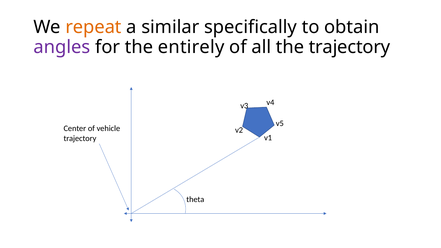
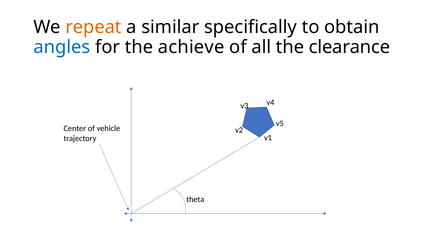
angles colour: purple -> blue (62, 47)
entirely: entirely -> achieve (191, 47)
the trajectory: trajectory -> clearance (350, 47)
